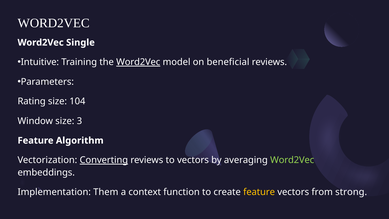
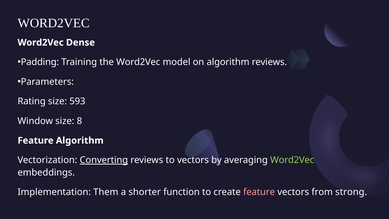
Single: Single -> Dense (80, 43)
Intuitive: Intuitive -> Padding (40, 62)
Word2Vec underline: present -> none (138, 62)
on beneficial: beneficial -> algorithm (228, 62)
104: 104 -> 593 (77, 101)
3: 3 -> 8 (79, 121)
context: context -> shorter (145, 192)
feature colour: yellow -> pink (259, 192)
